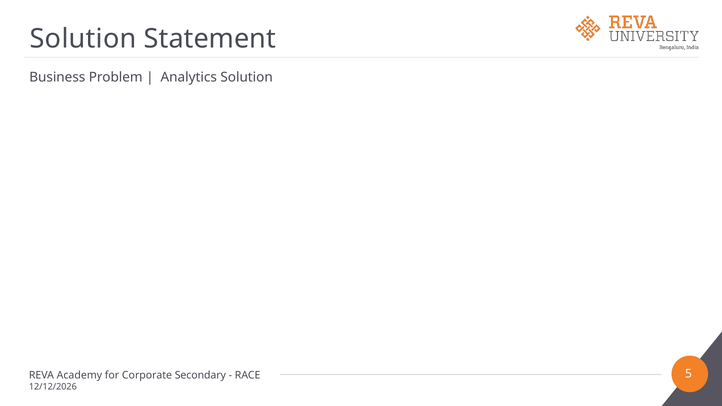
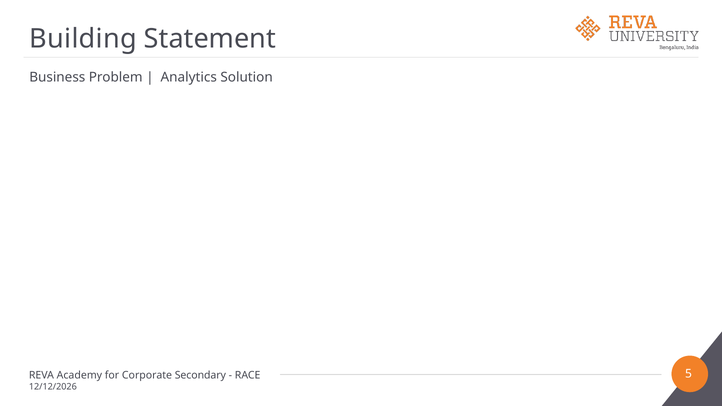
Solution: Solution -> Building (83, 39)
